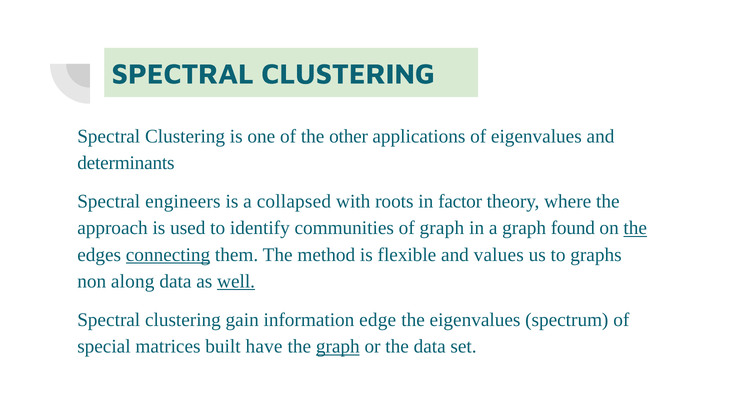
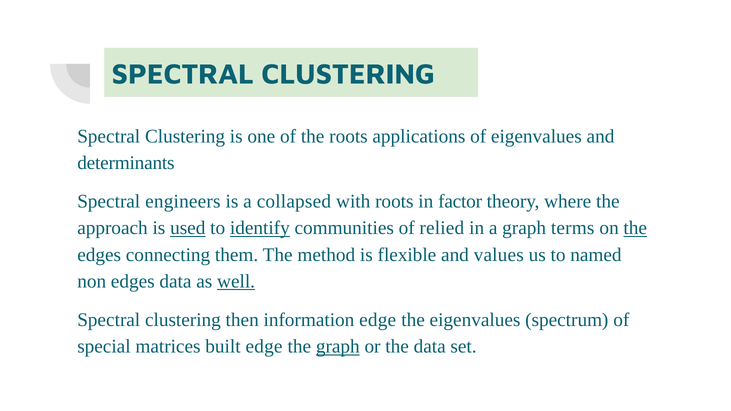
the other: other -> roots (348, 136)
used underline: none -> present (188, 228)
identify underline: none -> present (260, 228)
of graph: graph -> relied (442, 228)
found: found -> terms (573, 228)
connecting underline: present -> none (168, 255)
graphs: graphs -> named (596, 255)
non along: along -> edges (133, 281)
gain: gain -> then (242, 320)
built have: have -> edge (264, 347)
